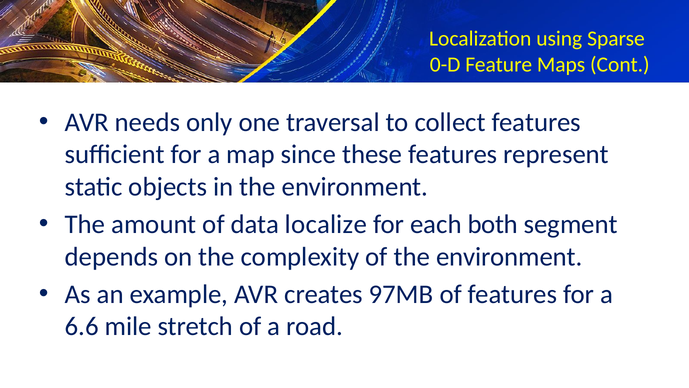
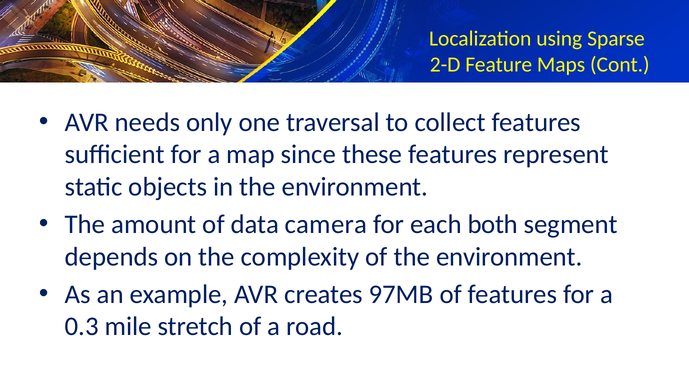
0-D: 0-D -> 2-D (445, 64)
localize: localize -> camera (326, 224)
6.6: 6.6 -> 0.3 (82, 326)
